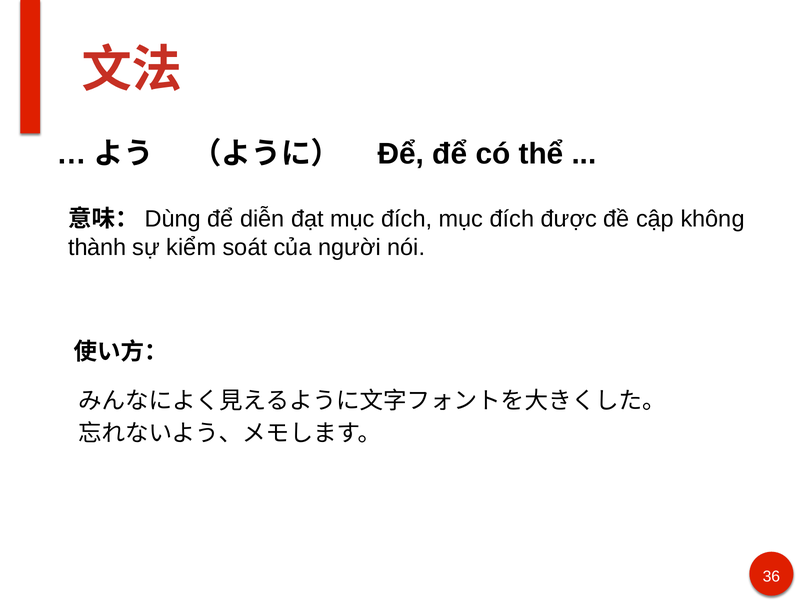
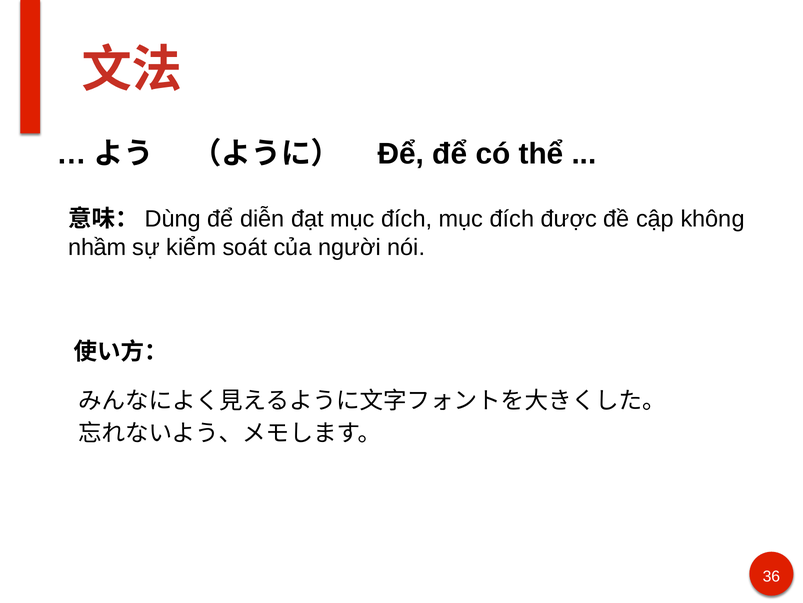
thành: thành -> nhầm (97, 247)
